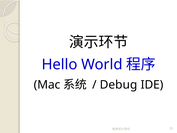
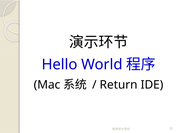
Debug: Debug -> Return (119, 85)
